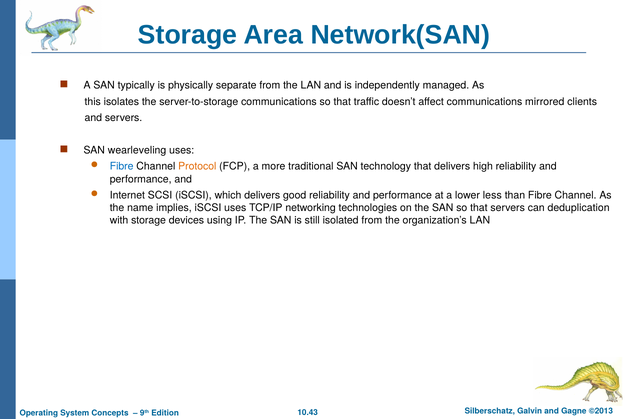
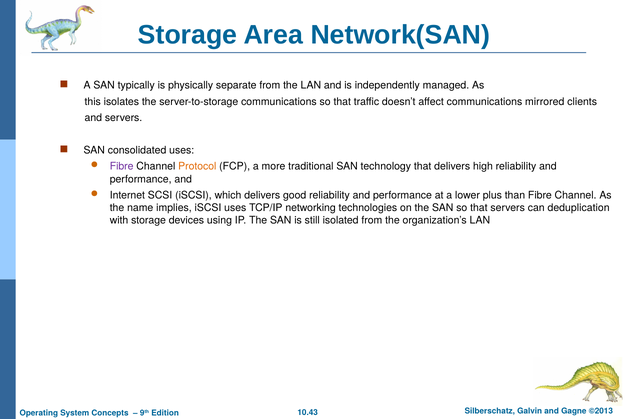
wearleveling: wearleveling -> consolidated (137, 150)
Fibre colour: blue -> purple (122, 166)
less: less -> plus (492, 195)
